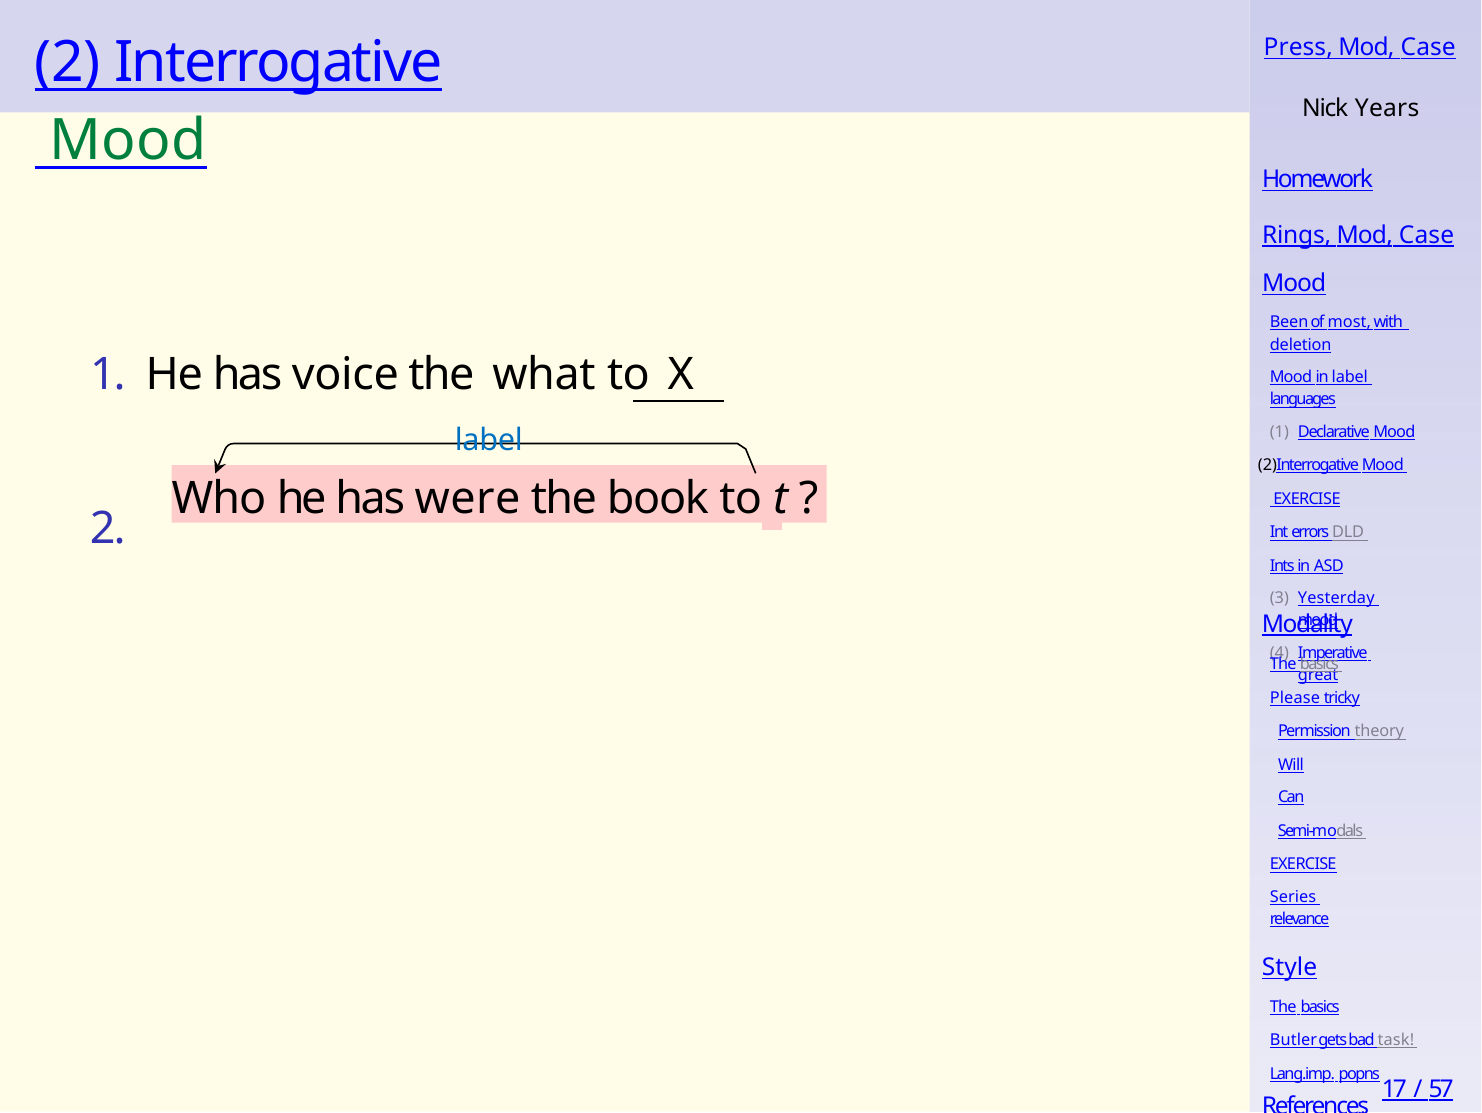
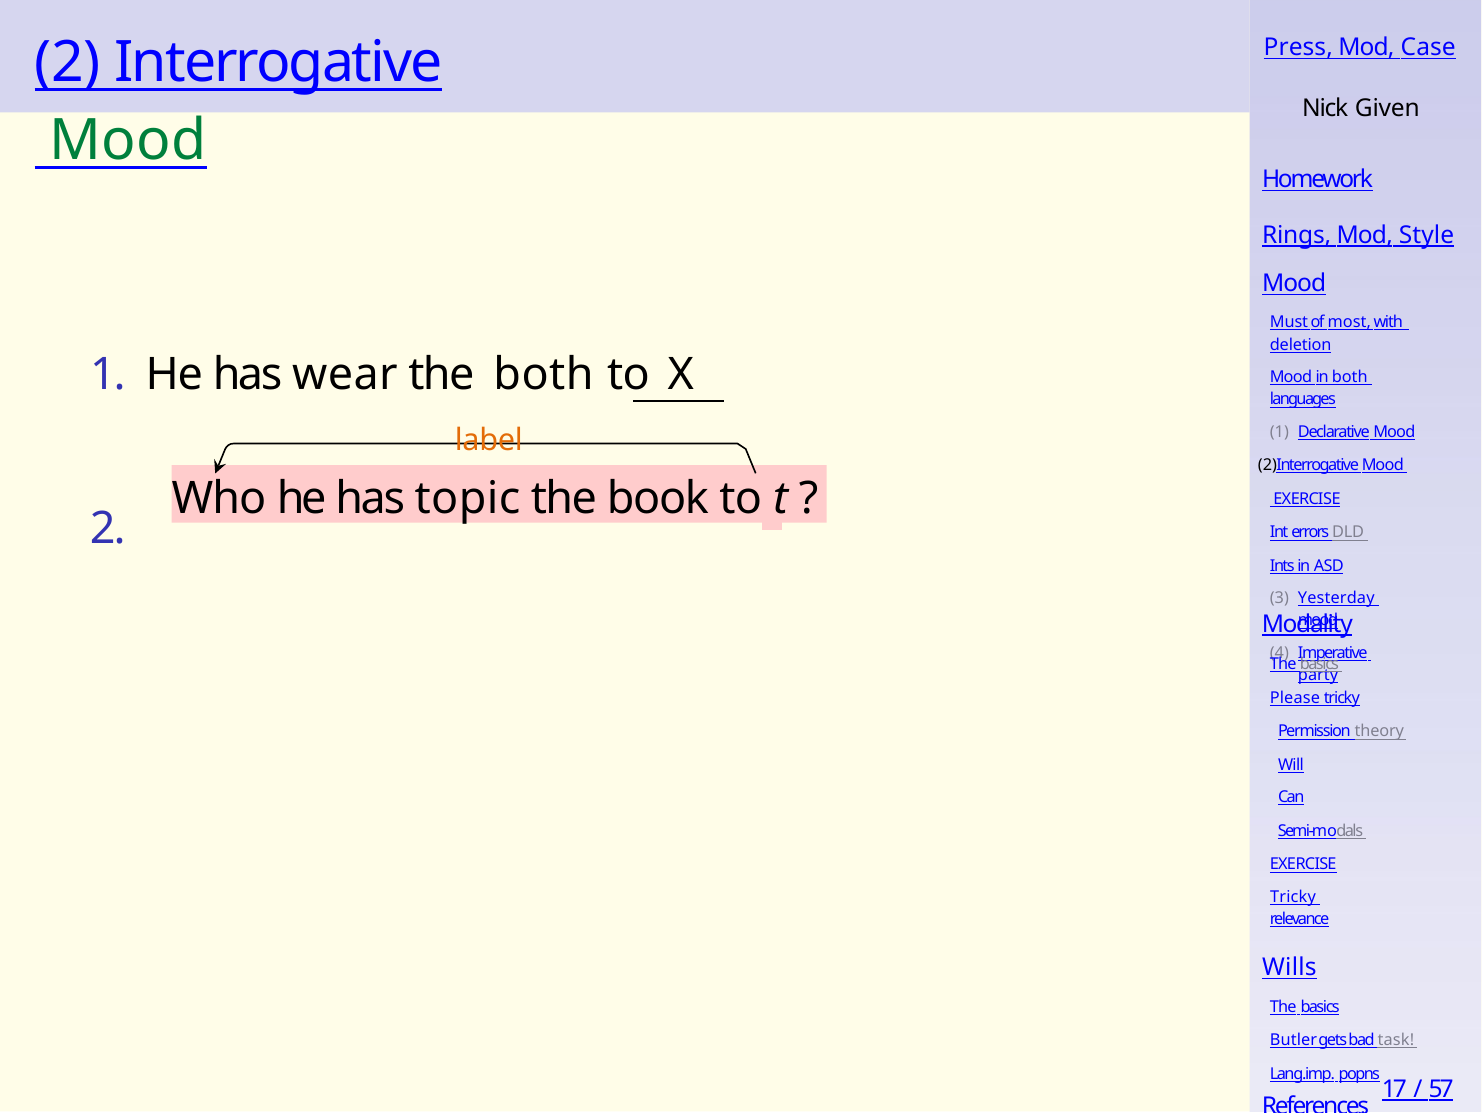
Years: Years -> Given (1387, 108)
Case: Case -> Style (1427, 235)
Been: Been -> Must (1289, 322)
voice: voice -> wear (345, 374)
the what: what -> both (544, 374)
in label: label -> both (1350, 377)
label colour: blue -> orange (489, 440)
were: were -> topic (467, 499)
great: great -> party (1318, 675)
Series: Series -> Tricky (1293, 896)
Style: Style -> Wills (1289, 967)
